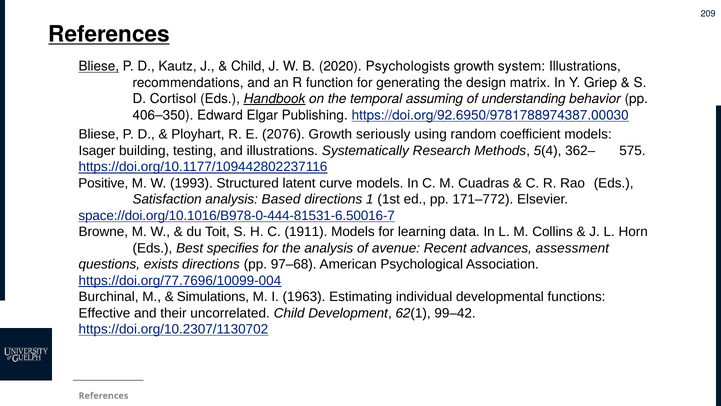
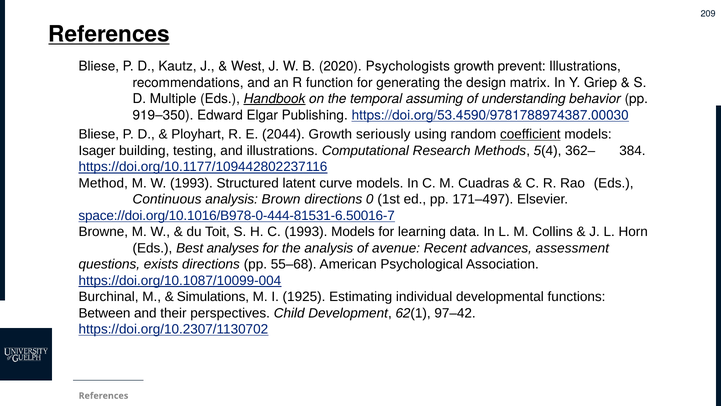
Bliese underline: present -> none (99, 66)
Child: Child -> West (248, 66)
system: system -> prevent (522, 66)
Cortisol: Cortisol -> Multiple (173, 99)
406–350: 406–350 -> 919–350 (163, 115)
https://doi.org/92.6950/9781788974387.00030: https://doi.org/92.6950/9781788974387.00030 -> https://doi.org/53.4590/9781788974387.00030 (490, 115)
2076: 2076 -> 2044 (283, 134)
coefficient underline: none -> present (530, 134)
Systematically: Systematically -> Computational (365, 151)
575: 575 -> 384 (632, 151)
Positive: Positive -> Method (103, 183)
Satisfaction: Satisfaction -> Continuous (167, 199)
Based: Based -> Brown (281, 199)
1: 1 -> 0 (370, 199)
171–772: 171–772 -> 171–497 (483, 199)
C 1911: 1911 -> 1993 (306, 232)
specifies: specifies -> analyses (233, 248)
97–68: 97–68 -> 55–68 (294, 264)
https://doi.org/77.7696/10099-004: https://doi.org/77.7696/10099-004 -> https://doi.org/10.1087/10099-004 (180, 280)
1963: 1963 -> 1925 (304, 297)
Effective: Effective -> Between (104, 313)
uncorrelated: uncorrelated -> perspectives (230, 313)
99–42: 99–42 -> 97–42 (455, 313)
